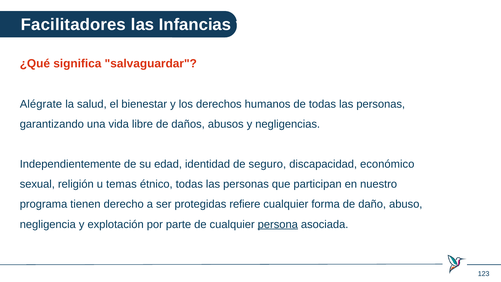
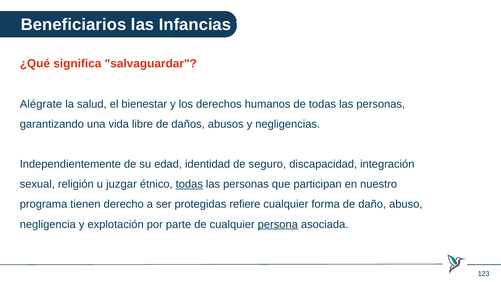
Facilitadores: Facilitadores -> Beneficiarios (74, 25)
económico: económico -> integración (387, 164)
temas: temas -> juzgar (121, 184)
todas underline: none -> present (189, 184)
